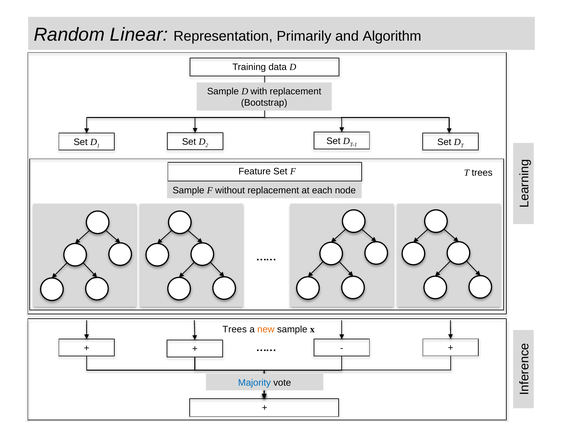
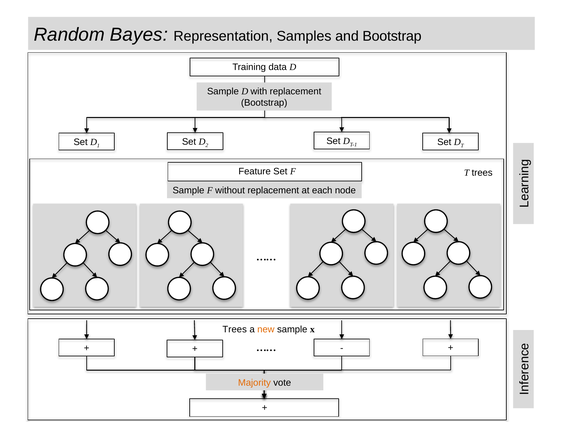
Linear: Linear -> Bayes (139, 35)
Primarily: Primarily -> Samples (304, 36)
and Algorithm: Algorithm -> Bootstrap (392, 36)
Majority colour: blue -> orange (254, 383)
